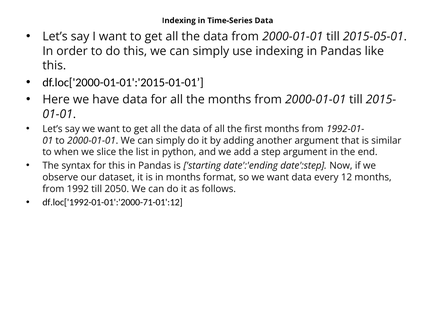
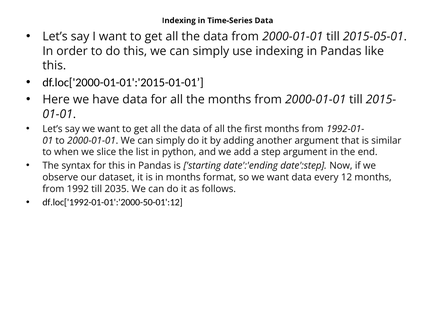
2050: 2050 -> 2035 (117, 188)
df.loc['1992-01-01':'2000-71-01':12: df.loc['1992-01-01':'2000-71-01':12 -> df.loc['1992-01-01':'2000-50-01':12 (113, 202)
